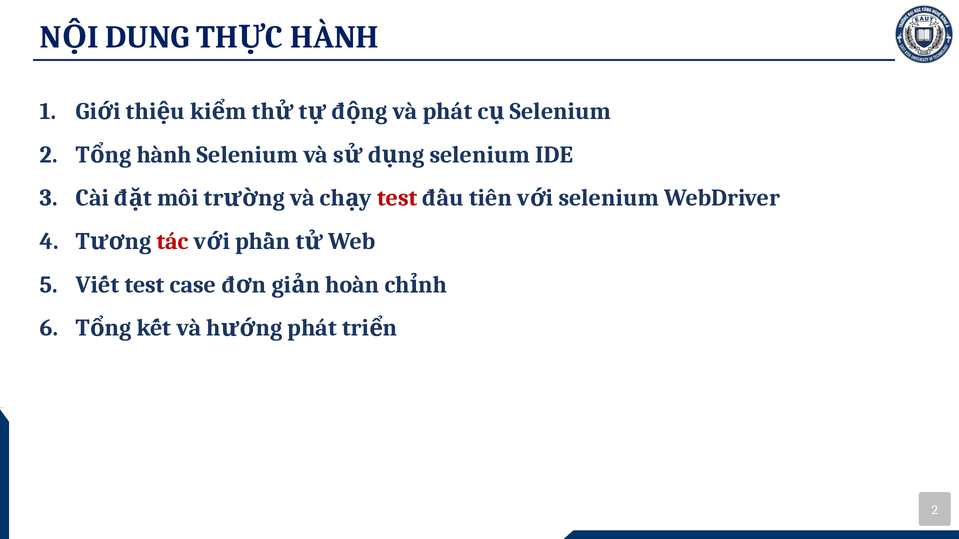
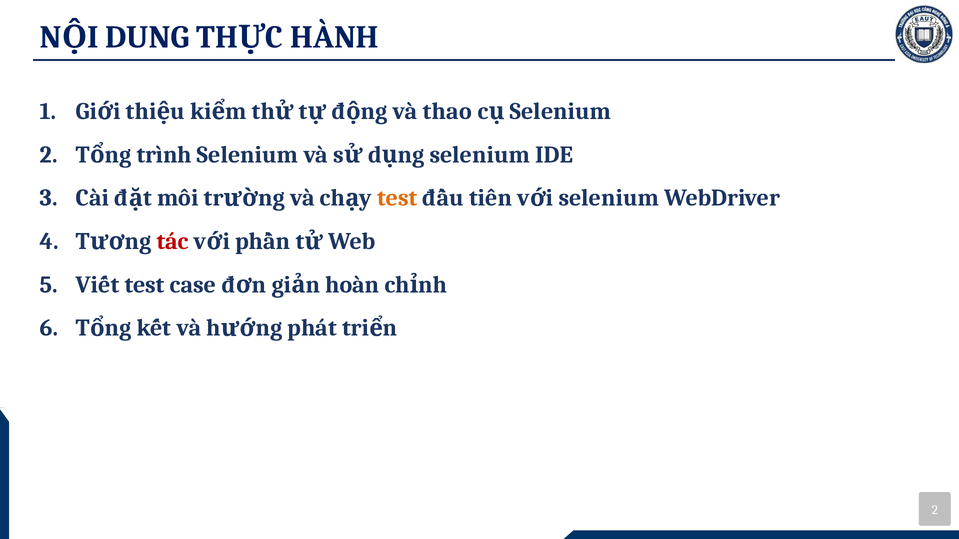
và phát: phát -> thao (447, 111)
hành: hành -> trình (164, 155)
test colour: red -> orange (397, 198)
